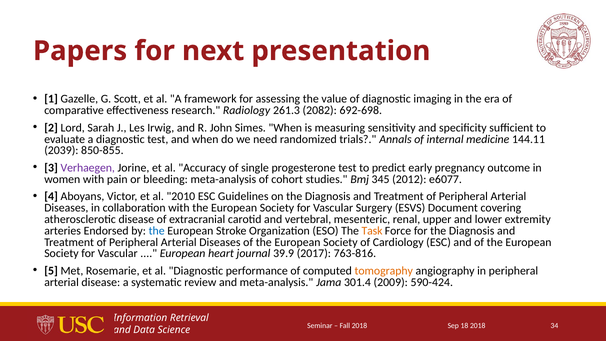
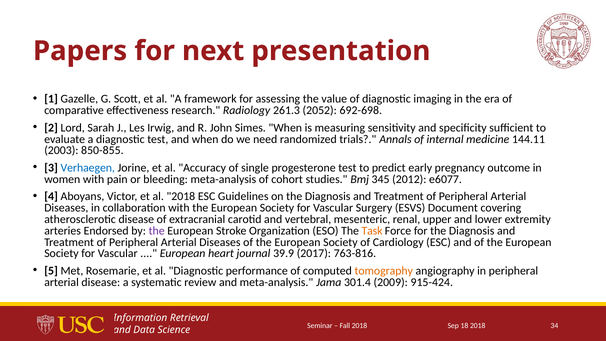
2082: 2082 -> 2052 (320, 110)
2039: 2039 -> 2003 (61, 151)
Verhaegen colour: purple -> blue (88, 168)
al 2010: 2010 -> 2018 (181, 196)
the colour: blue -> purple (157, 231)
590-424: 590-424 -> 915-424 (432, 282)
